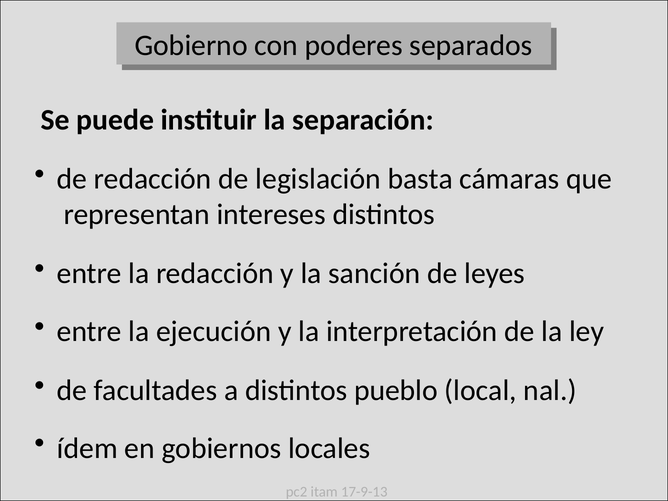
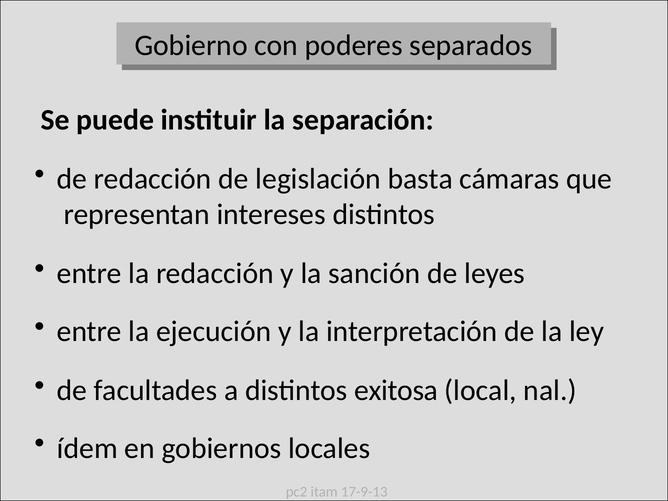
pueblo: pueblo -> exitosa (396, 391)
